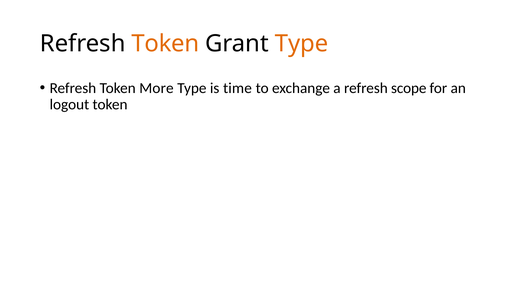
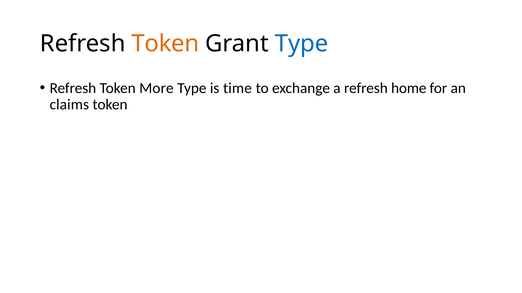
Type colour: orange -> blue (302, 44)
scope: scope -> home (409, 88)
logout: logout -> claims (69, 105)
